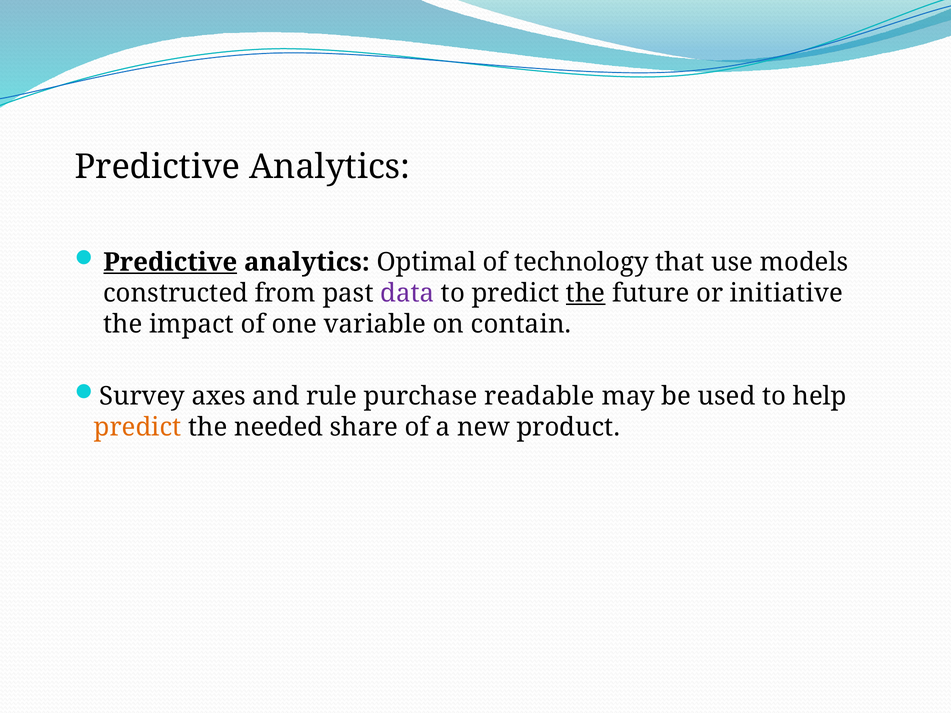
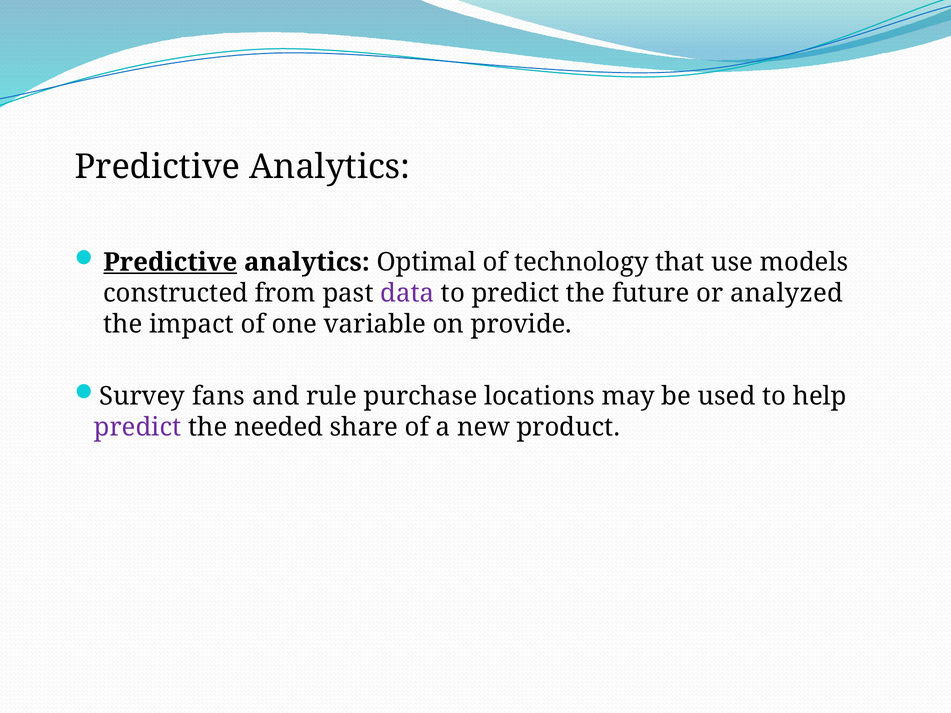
the underline: present -> none (586, 293)
initiative: initiative -> analyzed (787, 293)
contain: contain -> provide (521, 324)
axes: axes -> fans (219, 396)
readable: readable -> locations (539, 396)
predict colour: orange -> purple (138, 427)
